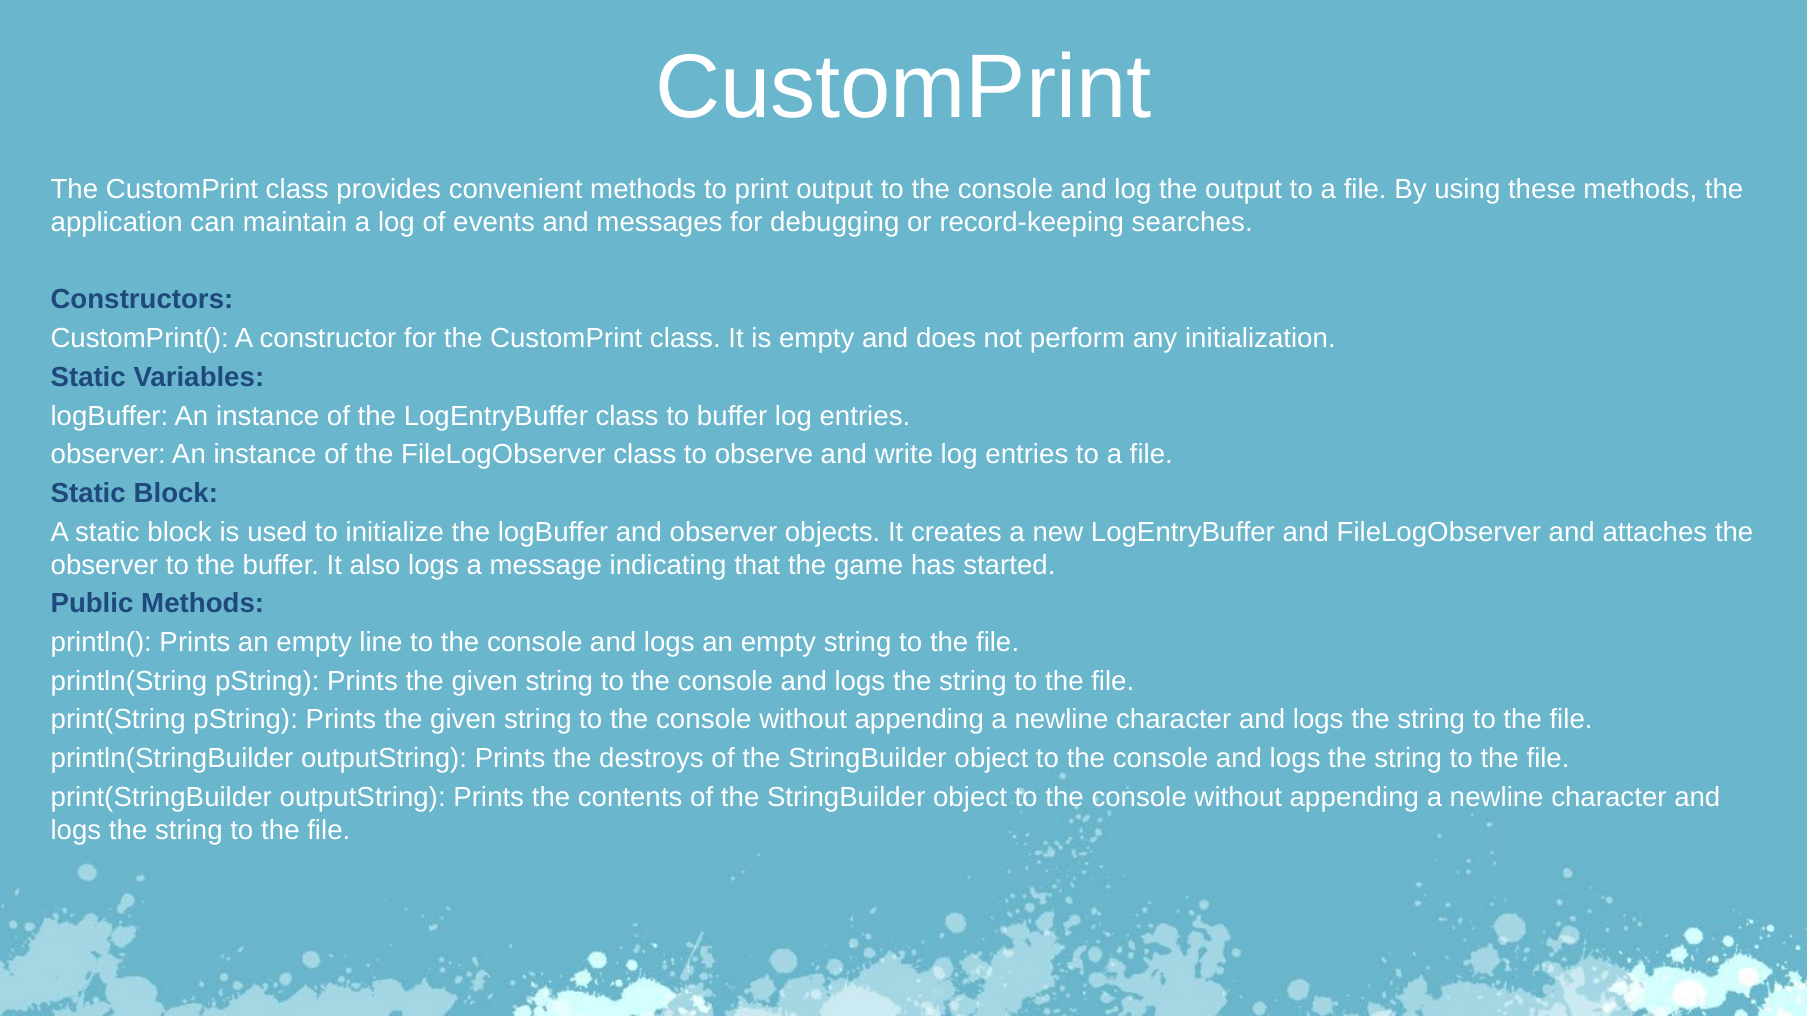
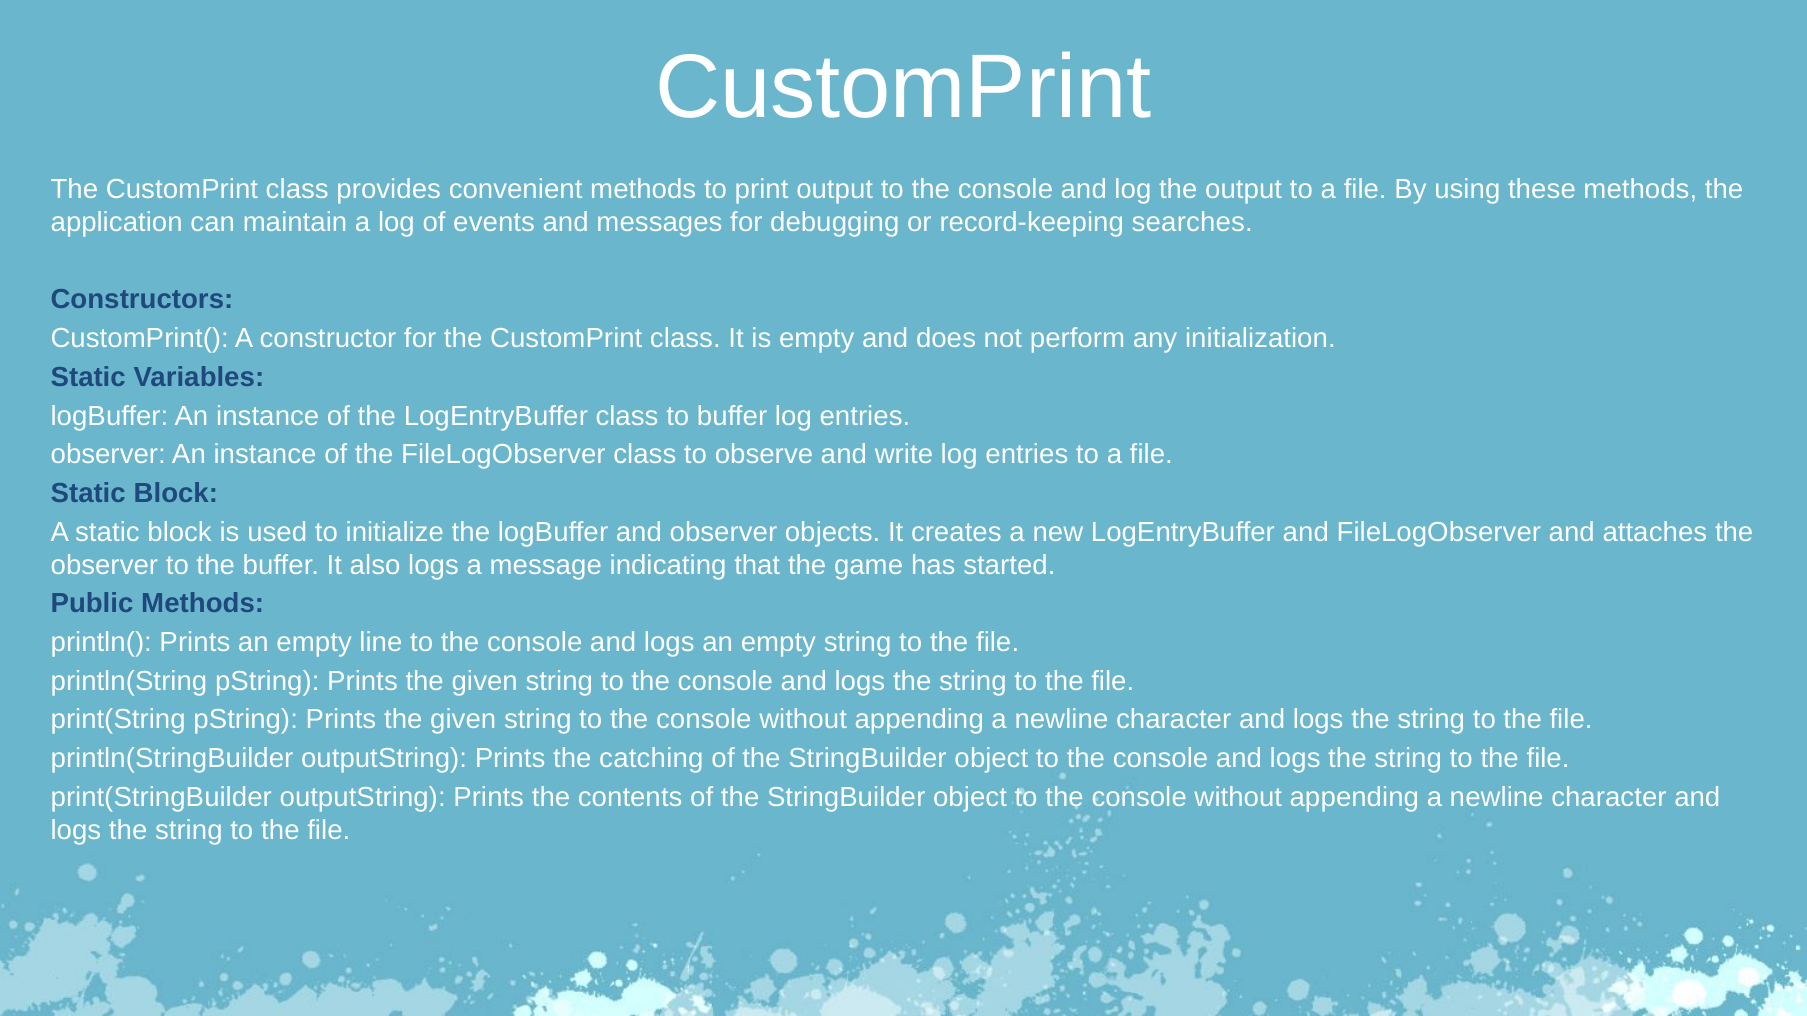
destroys: destroys -> catching (651, 759)
